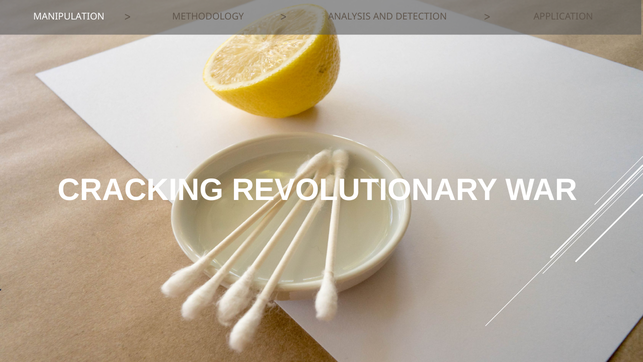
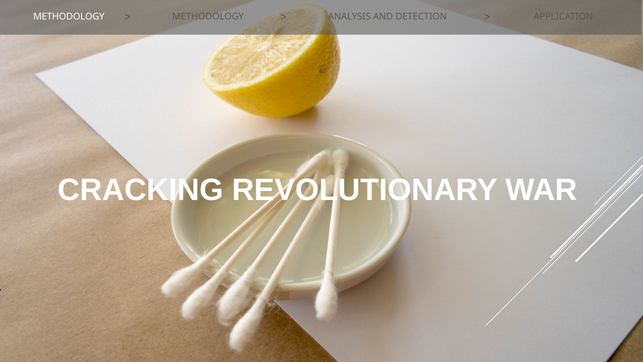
MANIPULATION: MANIPULATION -> METHODOLOGY (69, 17)
